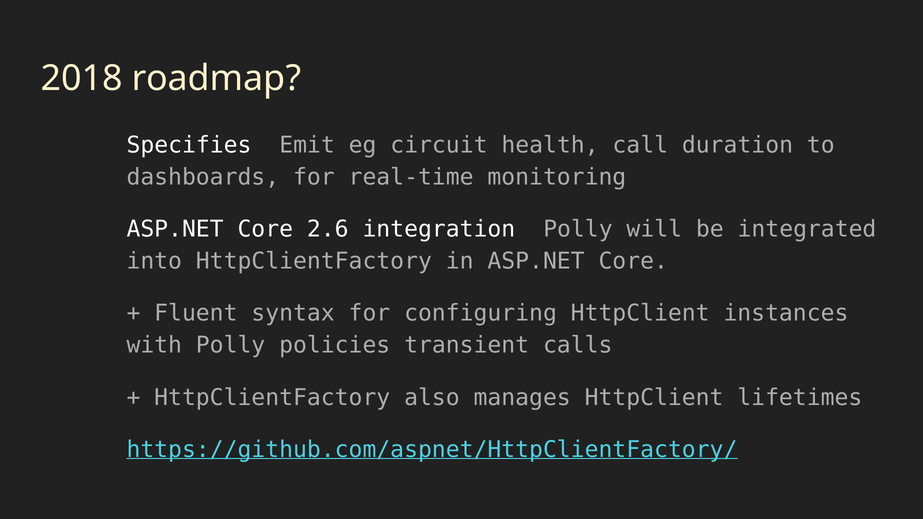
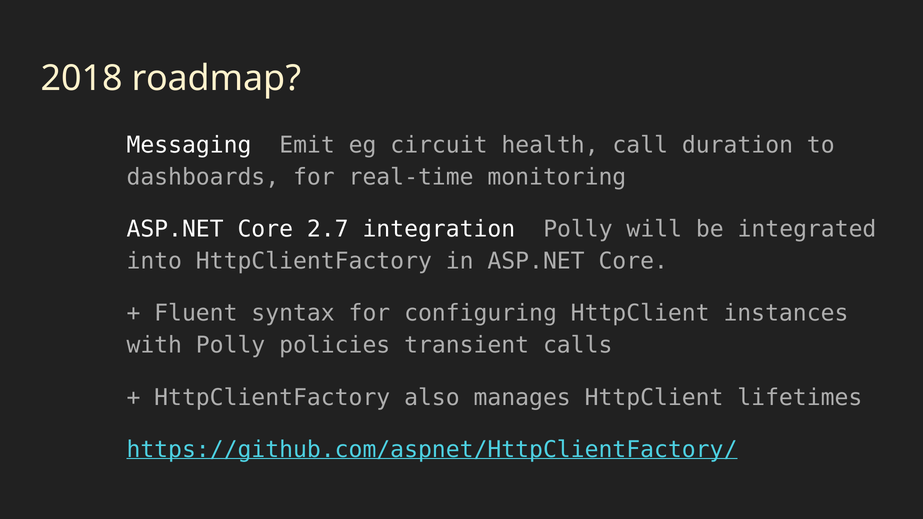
Specifies: Specifies -> Messaging (189, 145)
2.6: 2.6 -> 2.7 (328, 229)
